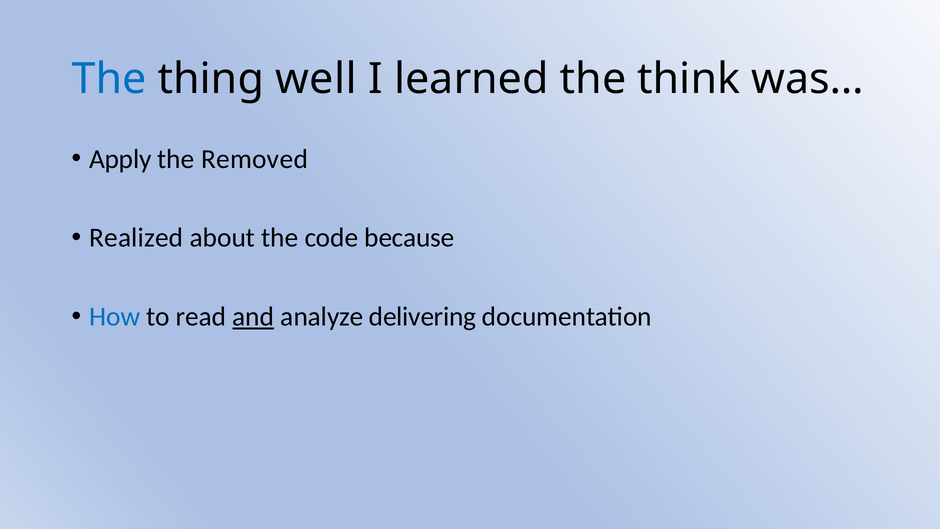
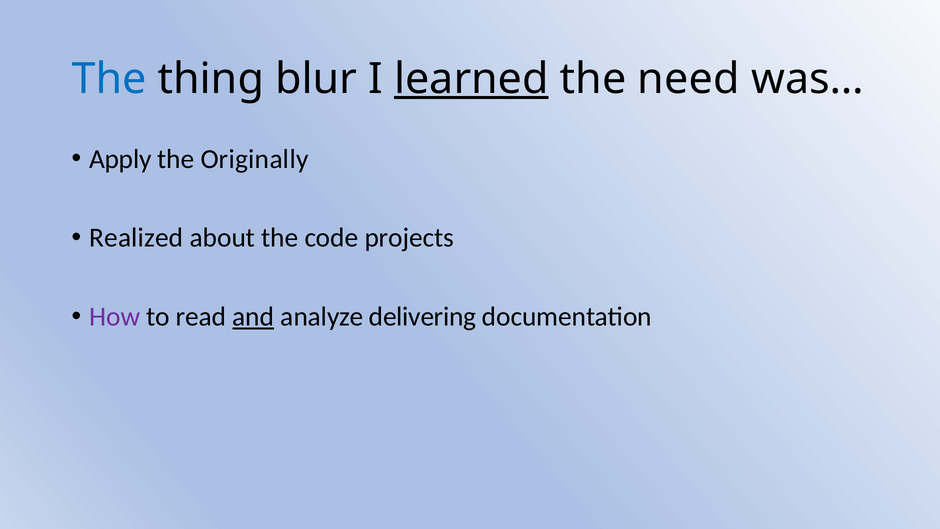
well: well -> blur (316, 79)
learned underline: none -> present (471, 79)
think: think -> need (689, 79)
Removed: Removed -> Originally (254, 159)
because: because -> projects (409, 238)
How colour: blue -> purple (115, 317)
